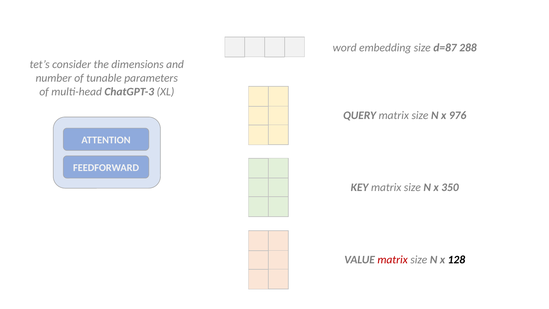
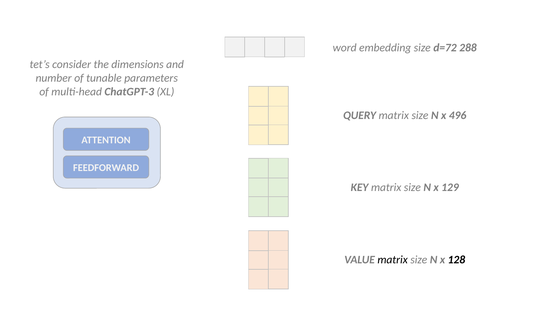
d=87: d=87 -> d=72 (445, 48)
976: 976 -> 496 (458, 115)
350: 350 -> 129 (450, 187)
matrix colour: red -> black (393, 260)
